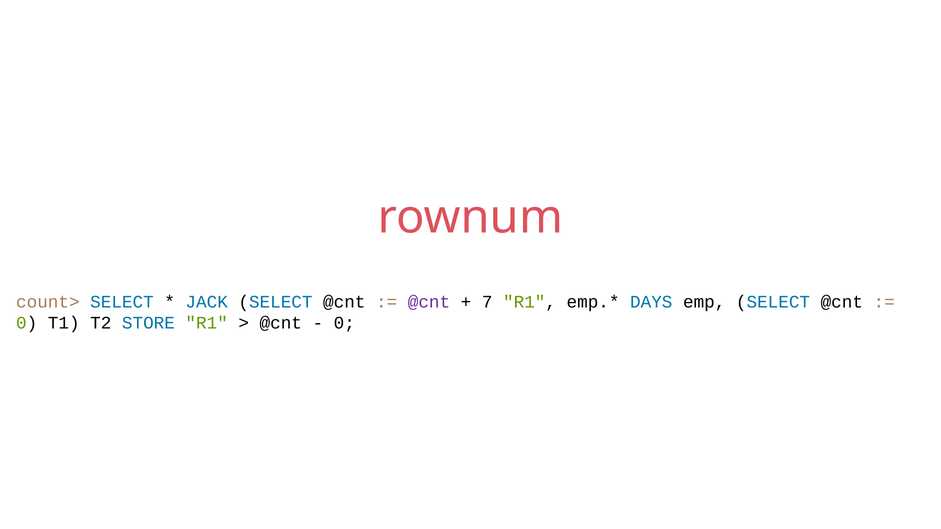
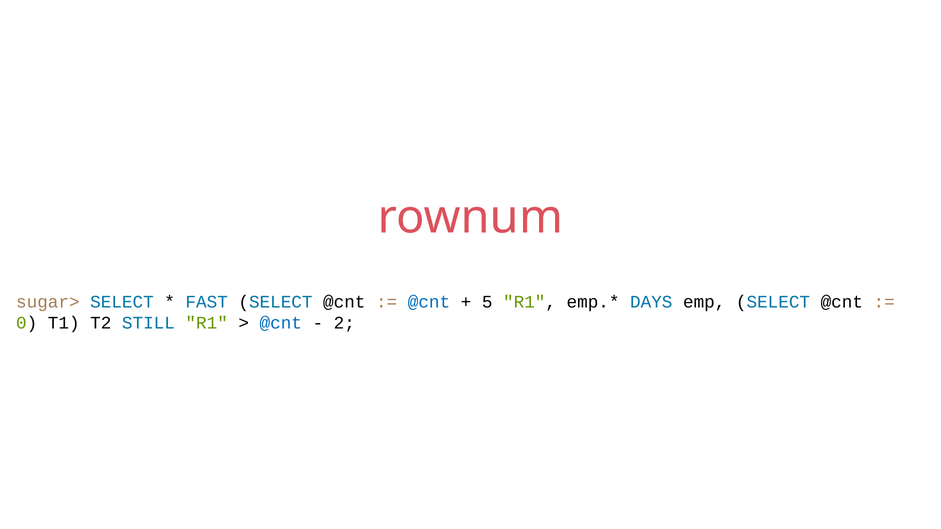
count>: count> -> sugar> (48, 302)
JACK: JACK -> FAST (207, 302)
@cnt colour: purple -> blue (429, 302)
7: 7 -> 5 (487, 302)
STORE: STORE -> STILL (148, 323)
@cnt colour: black -> blue (281, 323)
0: 0 -> 2 (344, 323)
